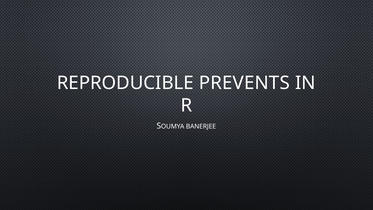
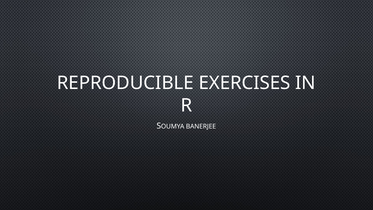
PREVENTS: PREVENTS -> EXERCISES (244, 83)
